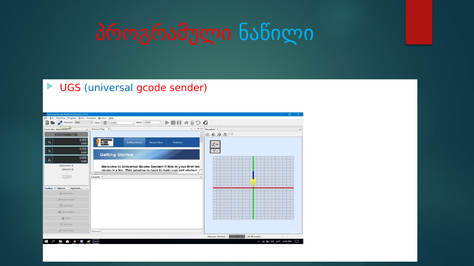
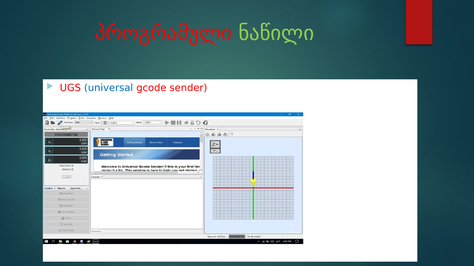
ნაწილი colour: light blue -> light green (276, 33)
